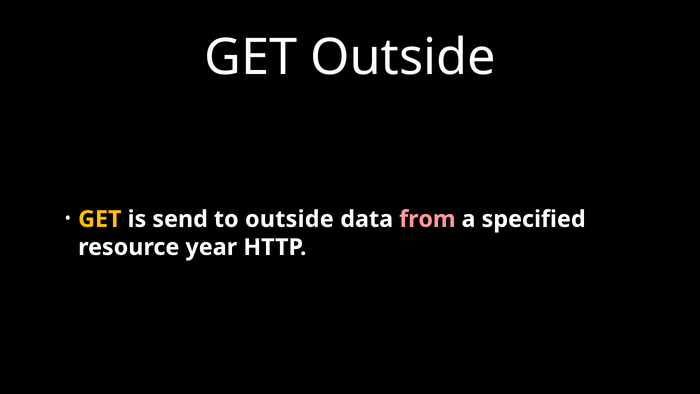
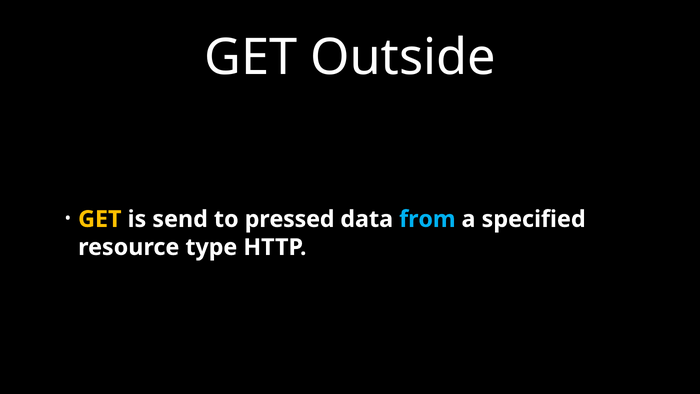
to outside: outside -> pressed (290, 219)
from colour: pink -> light blue (427, 219)
year: year -> type (211, 247)
